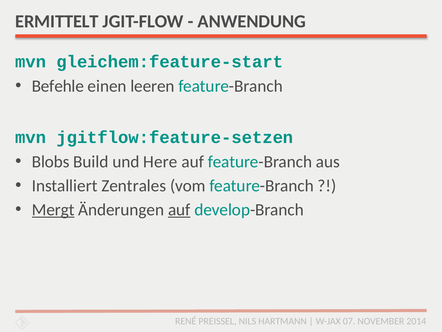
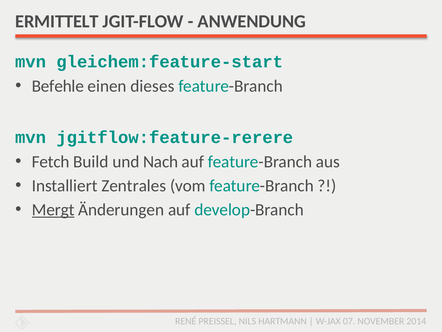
leeren: leeren -> dieses (152, 86)
jgitflow:feature-setzen: jgitflow:feature-setzen -> jgitflow:feature-rerere (175, 137)
Blobs: Blobs -> Fetch (51, 161)
Here: Here -> Nach (161, 161)
auf underline: present -> none (179, 210)
